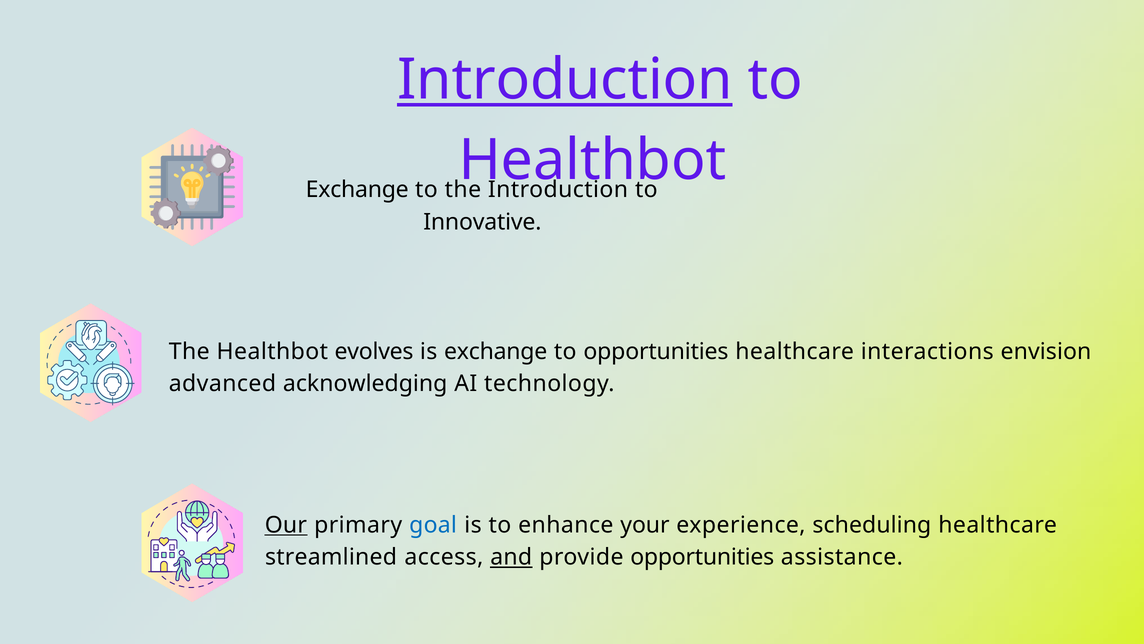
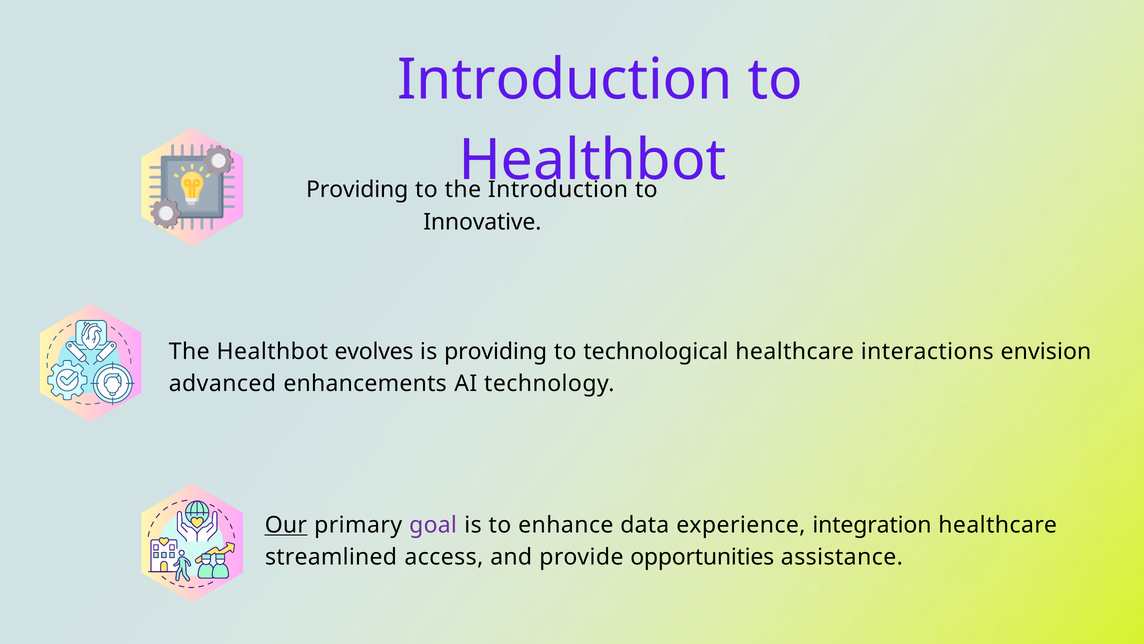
Introduction underline: present -> none (565, 80)
Exchange: Exchange -> Providing (357, 189)
is exchange: exchange -> providing (496, 351)
to opportunities: opportunities -> technological (656, 351)
acknowledging: acknowledging -> enhancements (365, 384)
goal colour: blue -> purple (433, 525)
your: your -> data (645, 525)
scheduling: scheduling -> integration (872, 525)
and underline: present -> none (511, 557)
